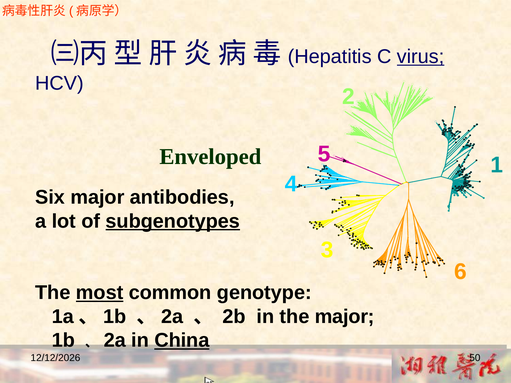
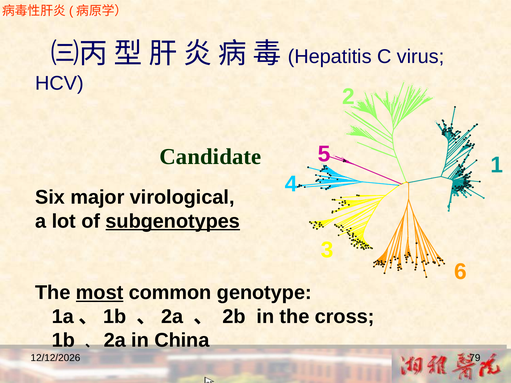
virus underline: present -> none (421, 57)
Enveloped: Enveloped -> Candidate (210, 157)
antibodies: antibodies -> virological (182, 197)
the major: major -> cross (345, 317)
China underline: present -> none (182, 341)
50: 50 -> 79 (475, 358)
